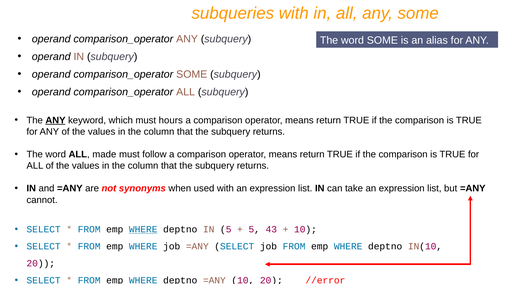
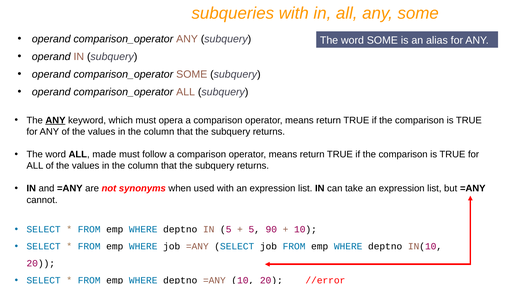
hours: hours -> opera (171, 121)
WHERE underline: present -> none (143, 230)
43: 43 -> 90 (271, 230)
